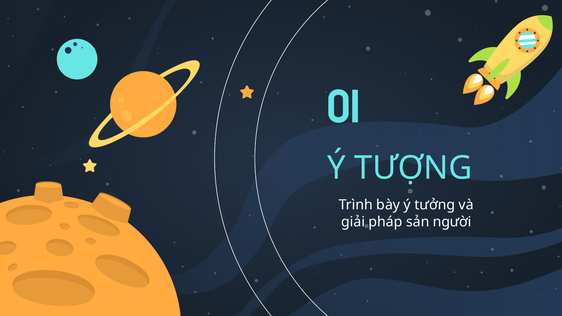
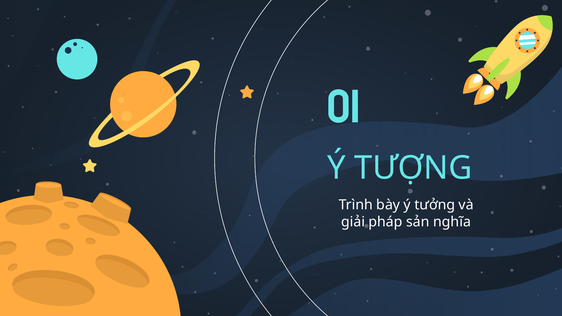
người: người -> nghĩa (452, 222)
